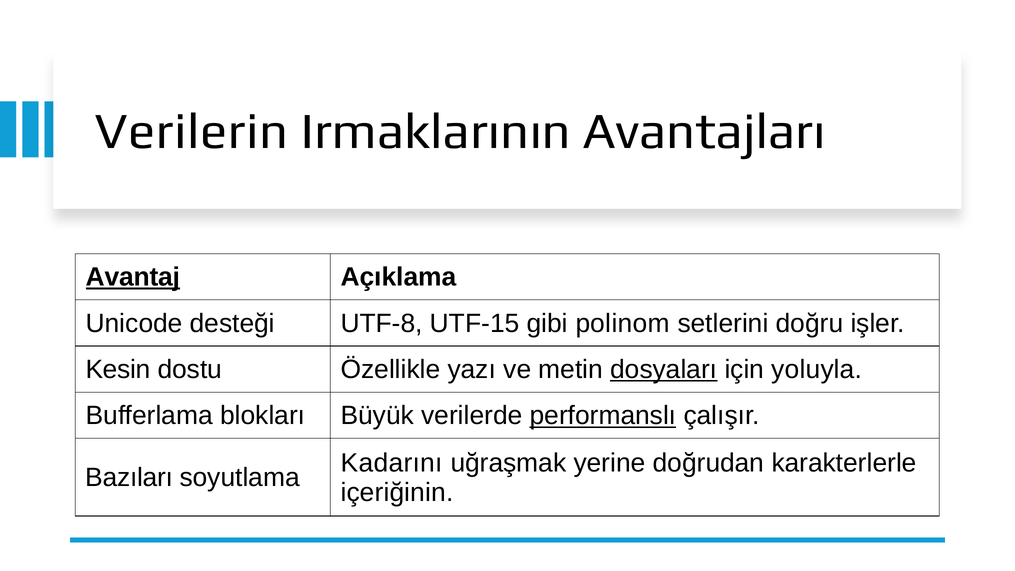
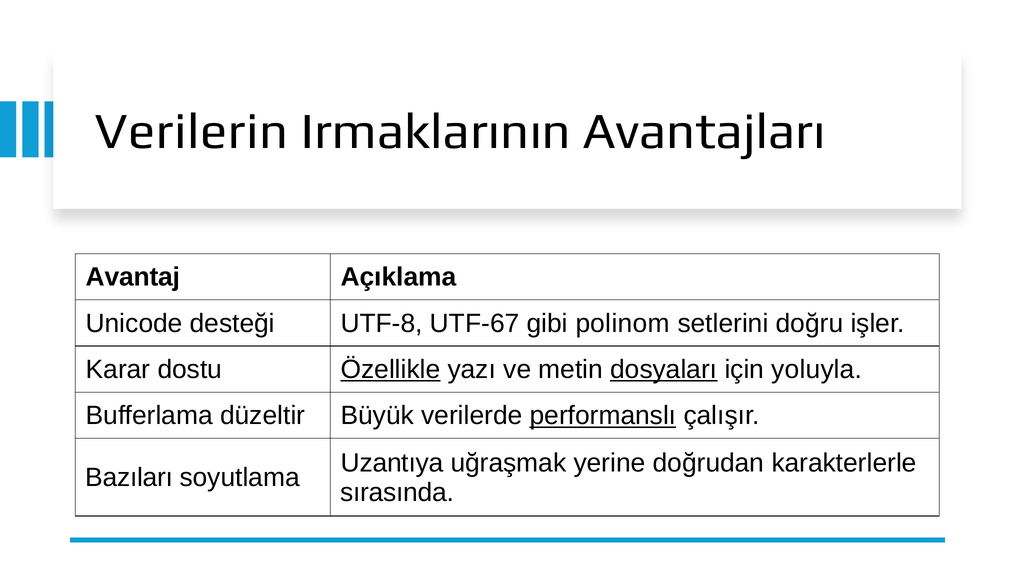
Avantaj underline: present -> none (133, 277)
UTF-15: UTF-15 -> UTF-67 (475, 323)
Kesin: Kesin -> Karar (118, 369)
Özellikle underline: none -> present (390, 369)
blokları: blokları -> düzeltir (263, 416)
Kadarını: Kadarını -> Uzantıya (392, 463)
içeriğinin: içeriğinin -> sırasında (397, 492)
